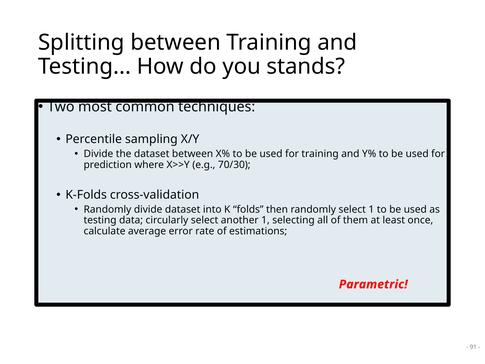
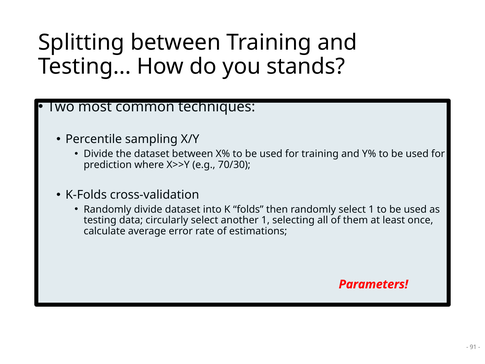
Parametric: Parametric -> Parameters (373, 284)
